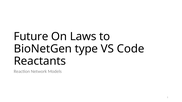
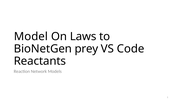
Future: Future -> Model (31, 37)
type: type -> prey (86, 49)
